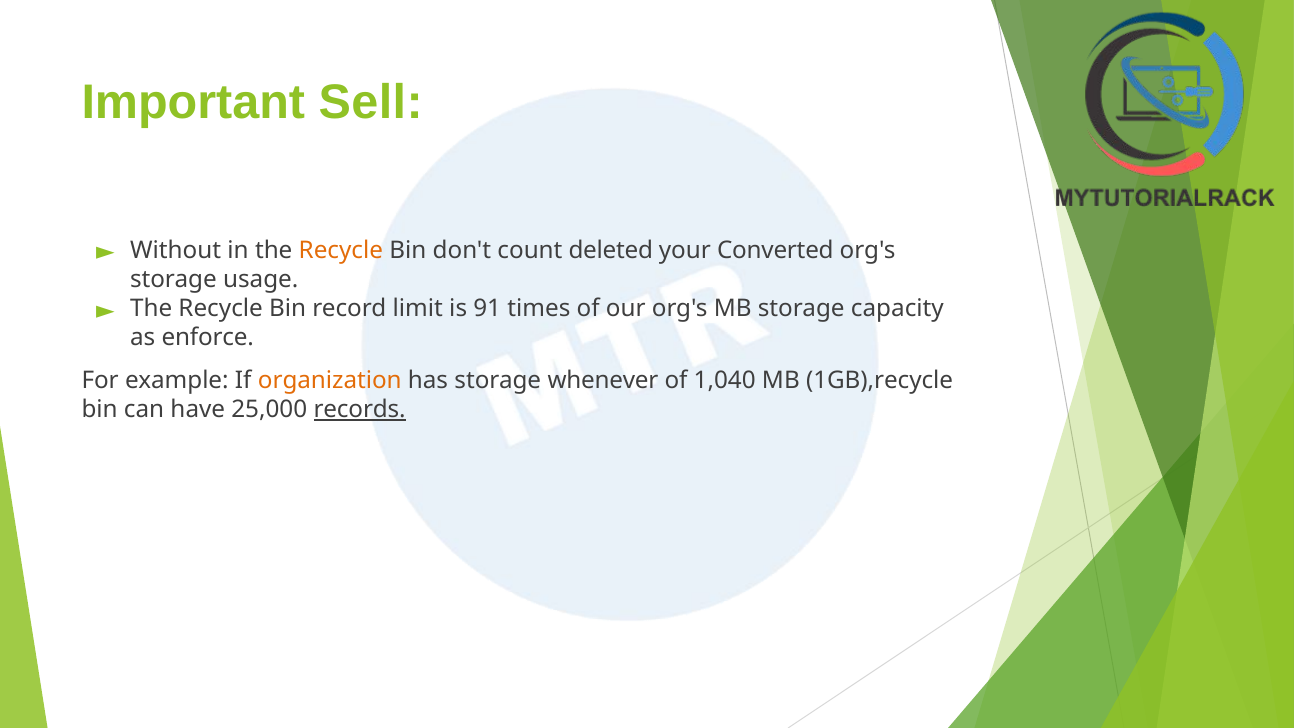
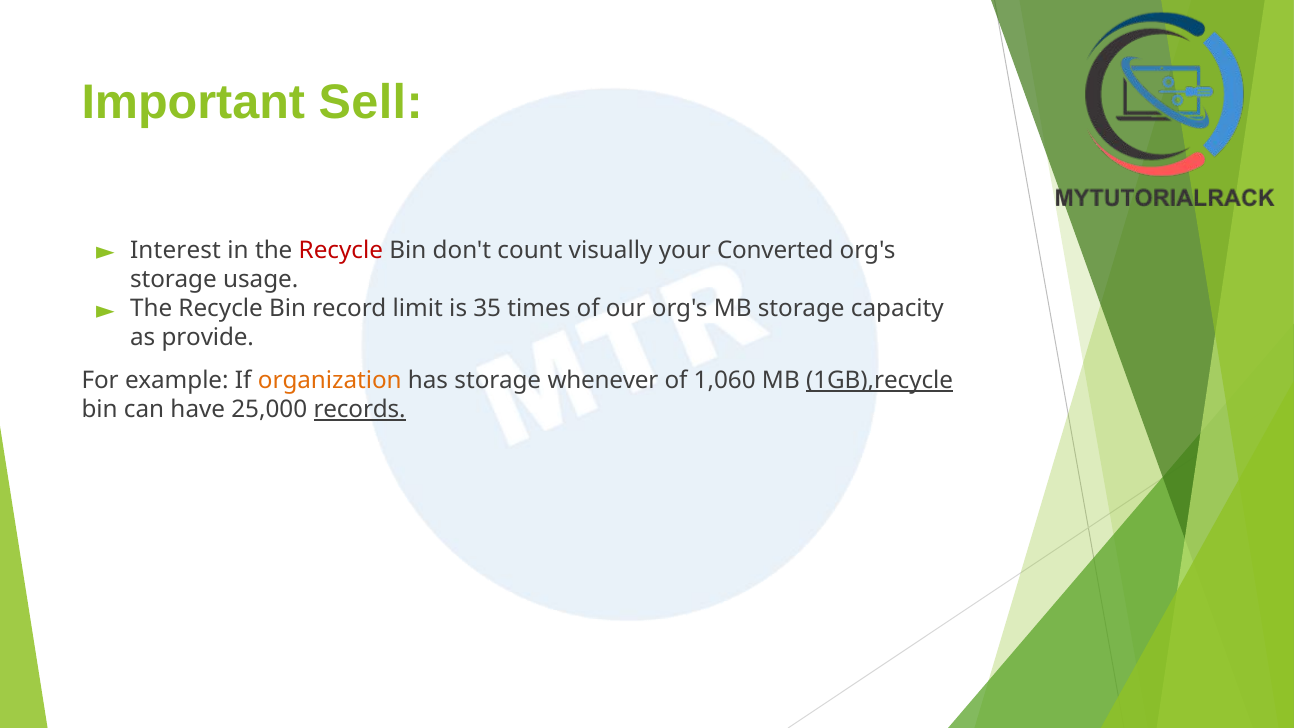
Without: Without -> Interest (176, 250)
Recycle colour: orange -> red (341, 250)
deleted: deleted -> visually (611, 250)
91: 91 -> 35 (487, 309)
enforce: enforce -> provide (208, 338)
1,040: 1,040 -> 1,060 (725, 380)
1GB),recycle underline: none -> present (880, 380)
